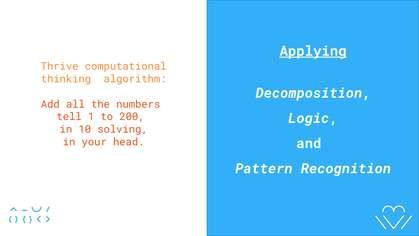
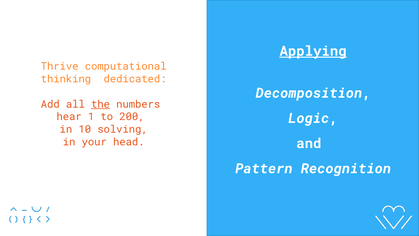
algorithm: algorithm -> dedicated (135, 79)
the underline: none -> present (101, 104)
tell: tell -> hear (69, 117)
